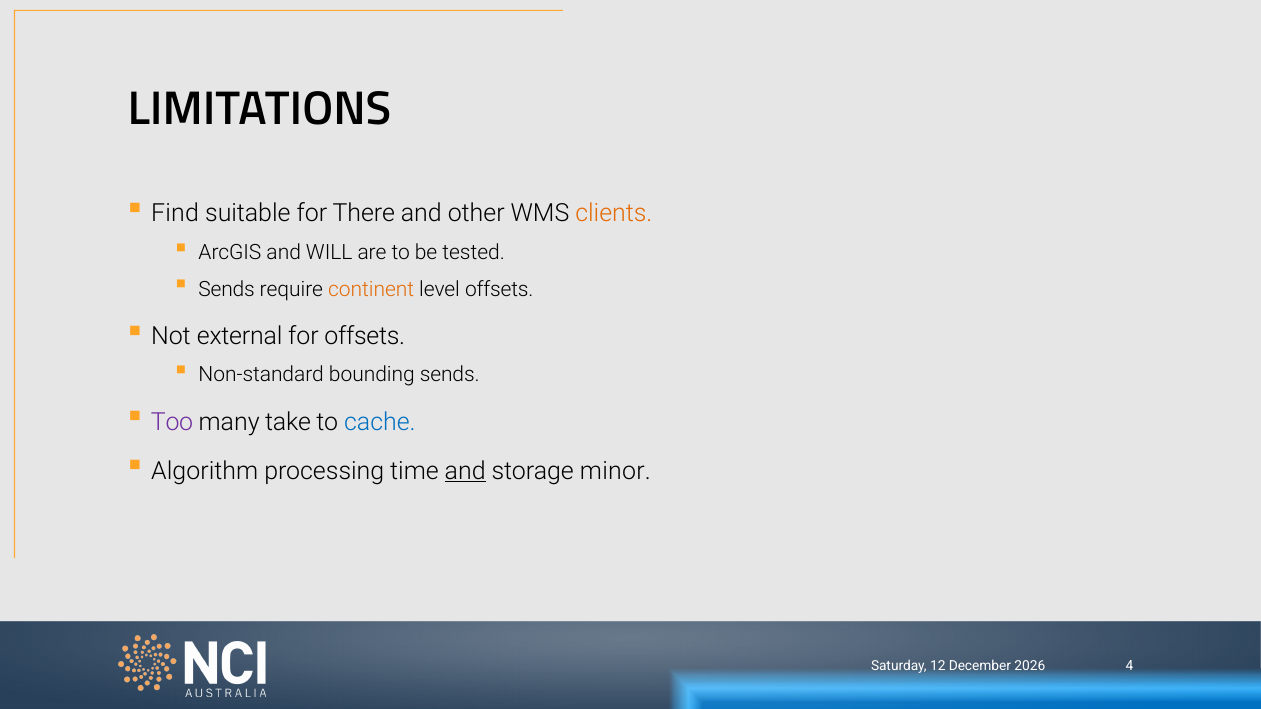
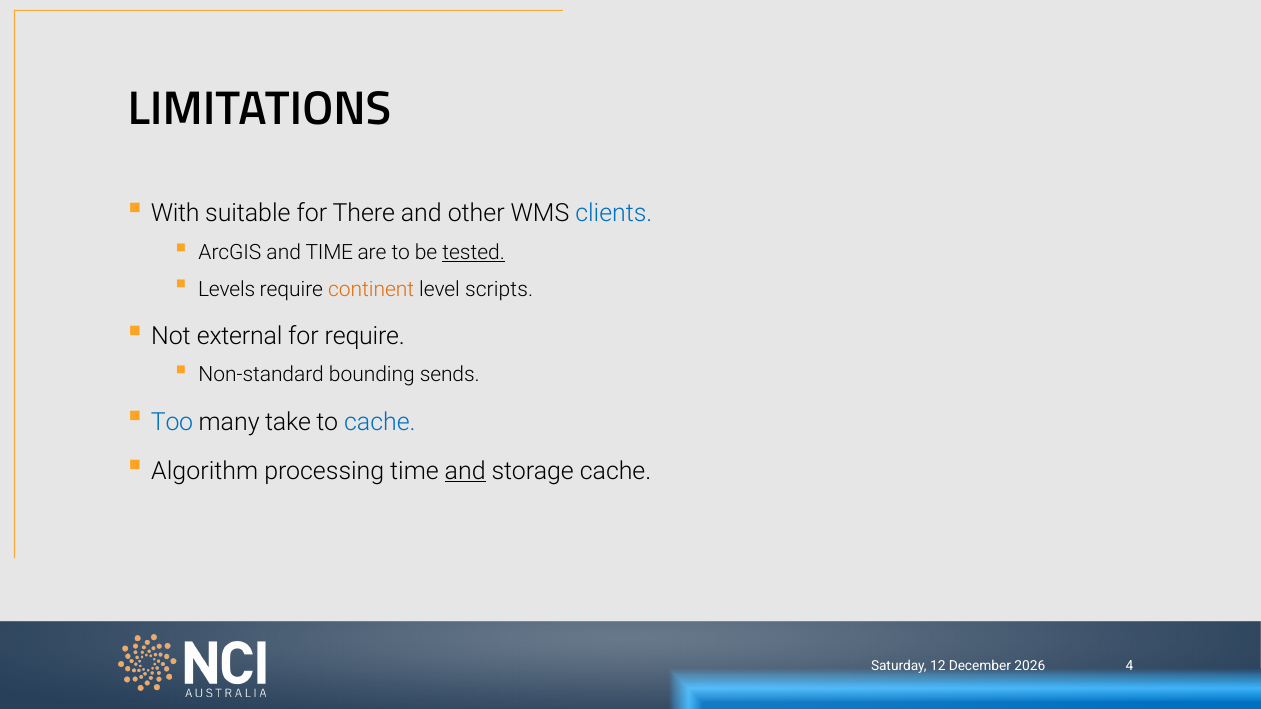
Find: Find -> With (175, 214)
clients colour: orange -> blue (614, 214)
and WILL: WILL -> TIME (329, 253)
tested underline: none -> present (474, 253)
Sends: Sends -> Levels (227, 289)
level offsets: offsets -> scripts (499, 289)
for offsets: offsets -> require (365, 336)
Too colour: purple -> blue (172, 422)
storage minor: minor -> cache (616, 471)
